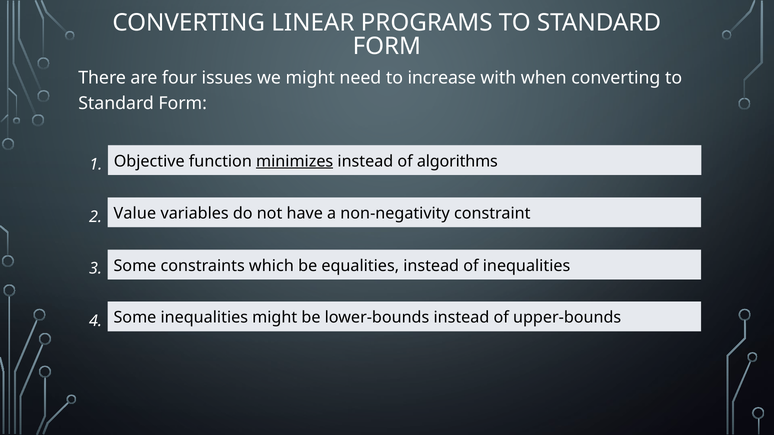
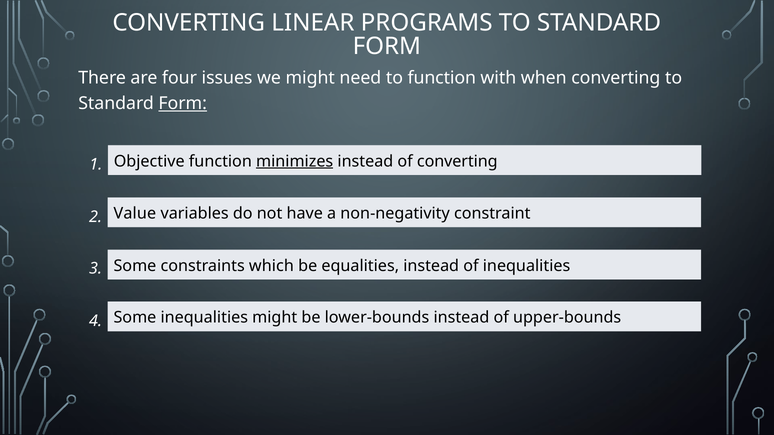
to increase: increase -> function (442, 78)
Form underline: none -> present (183, 104)
of algorithms: algorithms -> converting (457, 161)
